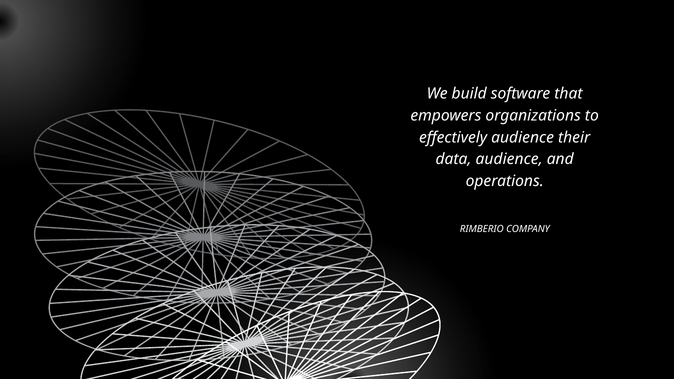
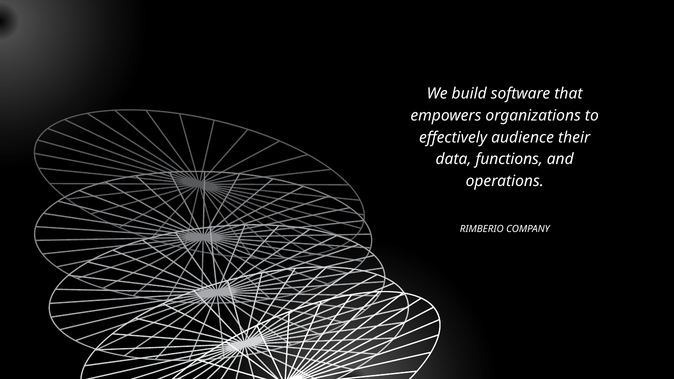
data audience: audience -> functions (509, 159)
